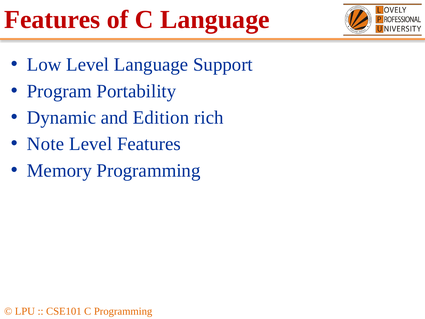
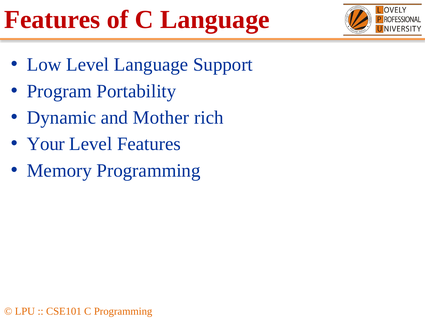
Edition: Edition -> Mother (161, 118)
Note: Note -> Your (46, 144)
